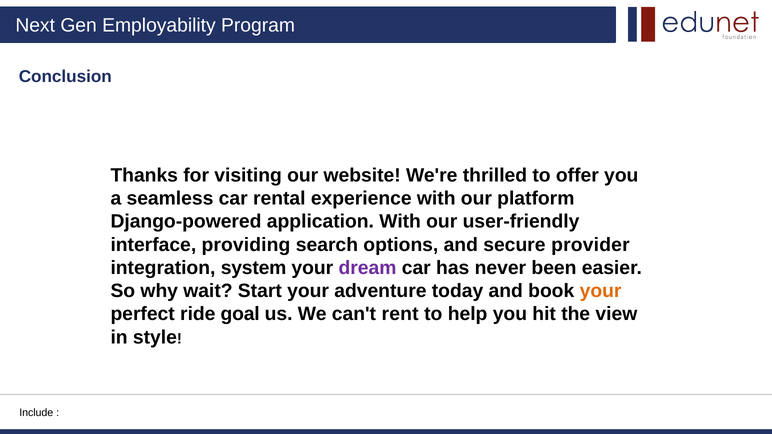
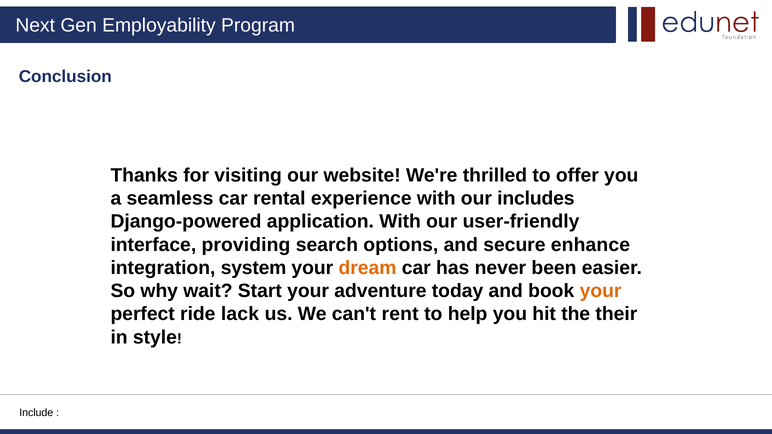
platform: platform -> includes (536, 199)
provider: provider -> enhance (590, 245)
dream colour: purple -> orange (368, 268)
goal: goal -> lack (240, 314)
view: view -> their (616, 314)
